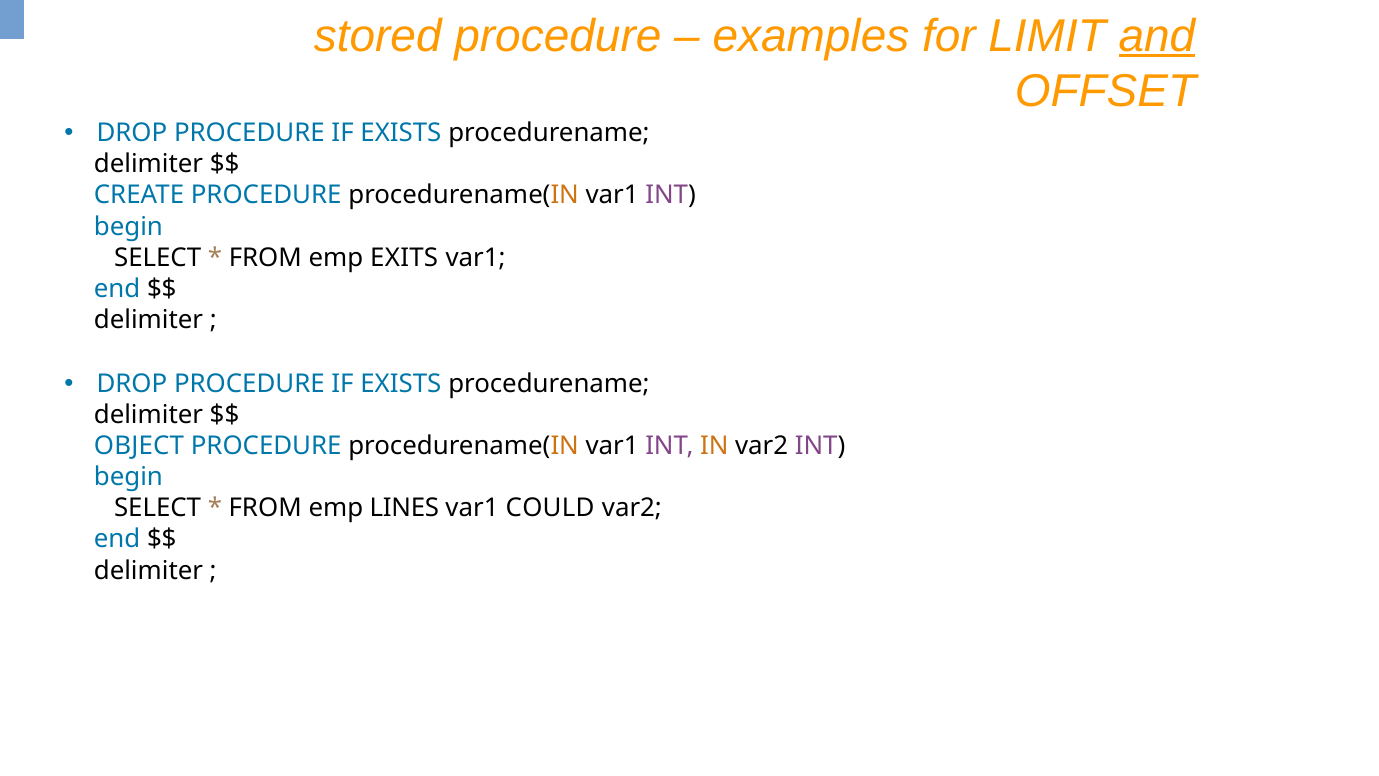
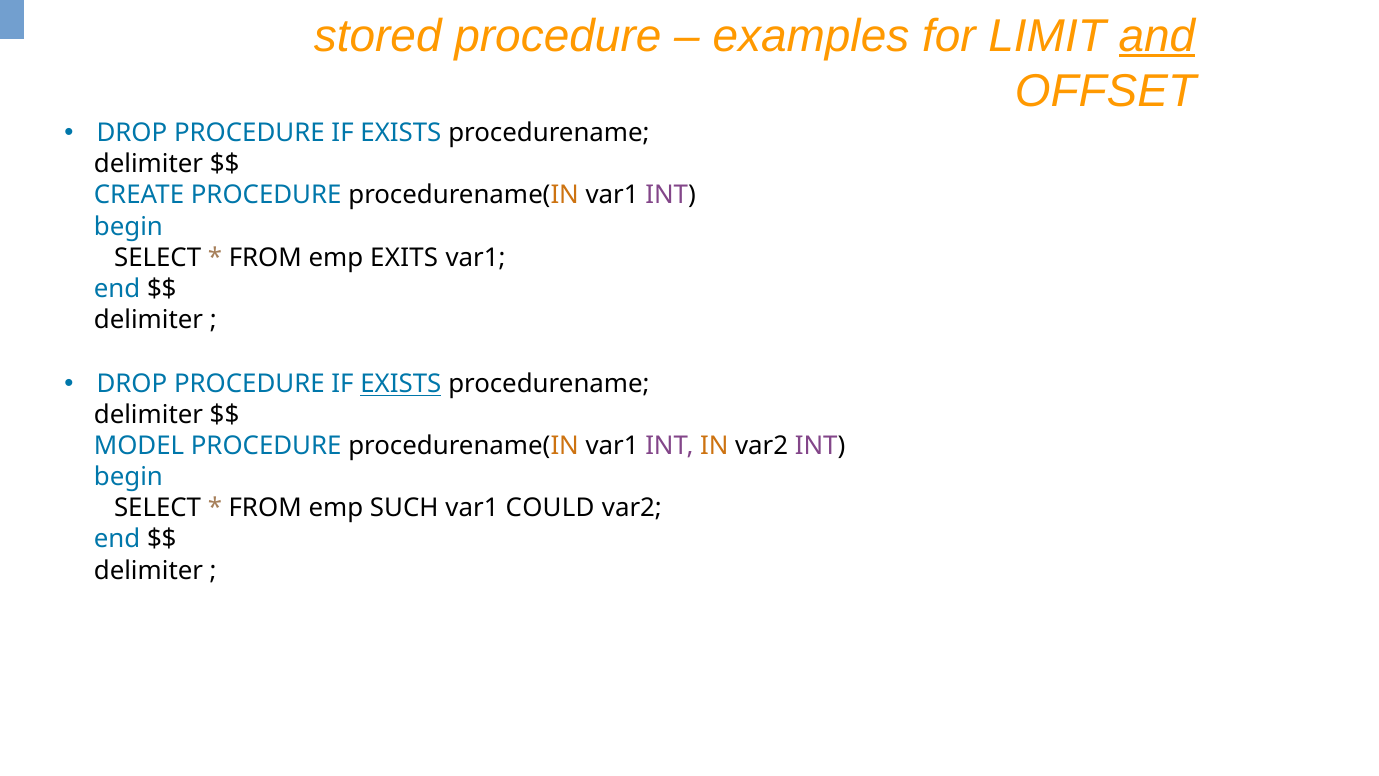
EXISTS underline: none -> present (401, 384)
OBJECT: OBJECT -> MODEL (139, 446)
LINES: LINES -> SUCH (404, 508)
